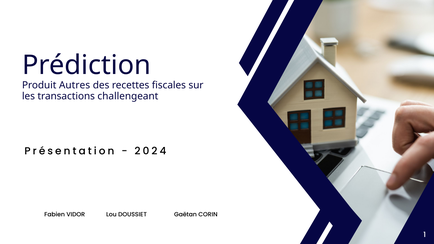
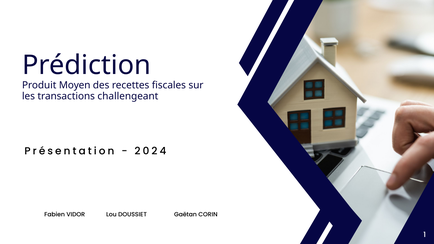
Autres: Autres -> Moyen (75, 85)
